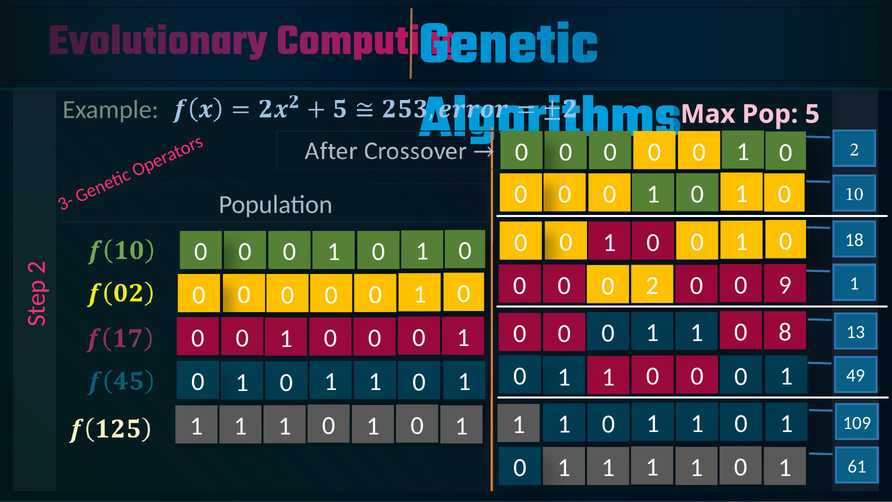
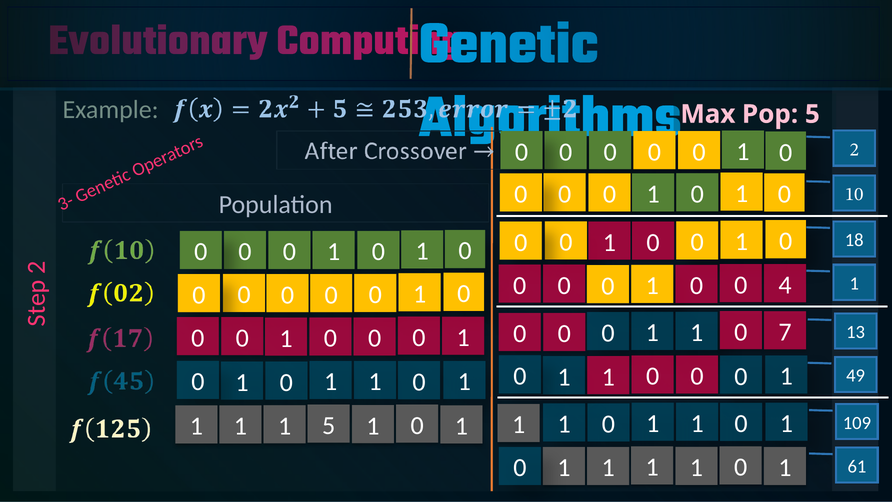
2: 2 -> 1 (652, 286)
9: 9 -> 4 (785, 285)
8: 8 -> 7 (785, 332)
0: 0 -> 5 (329, 425)
